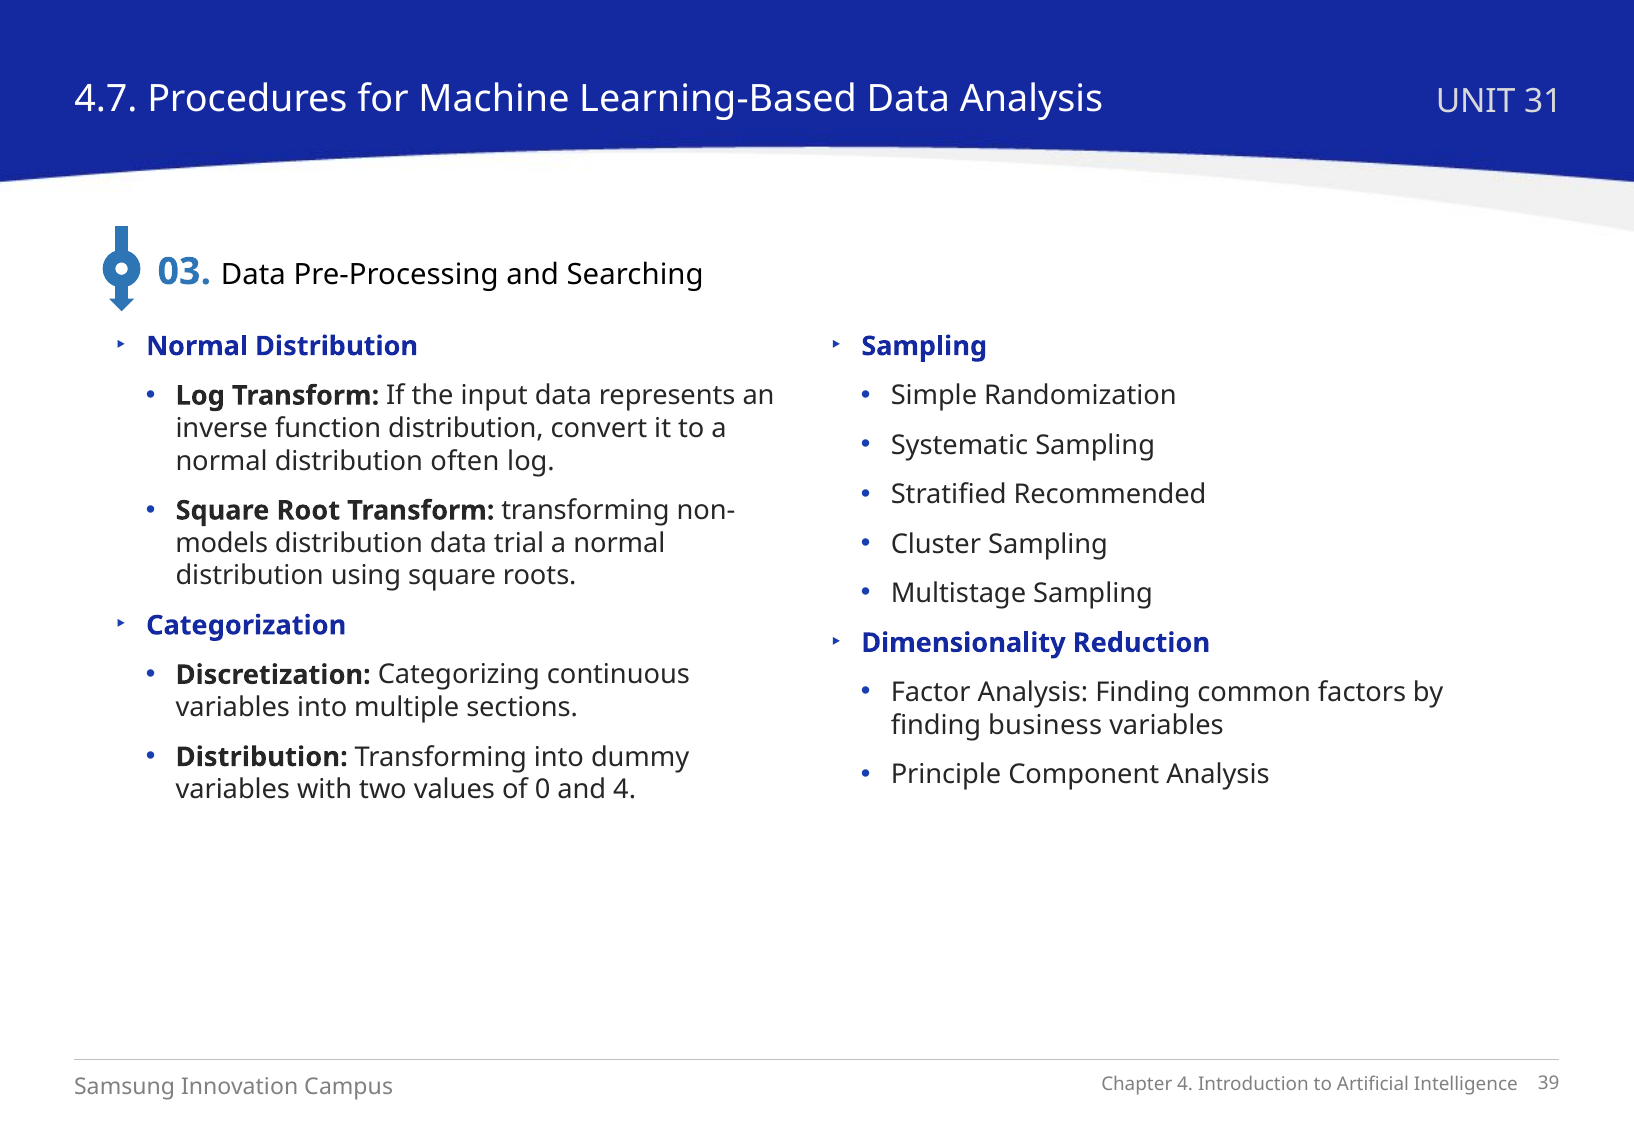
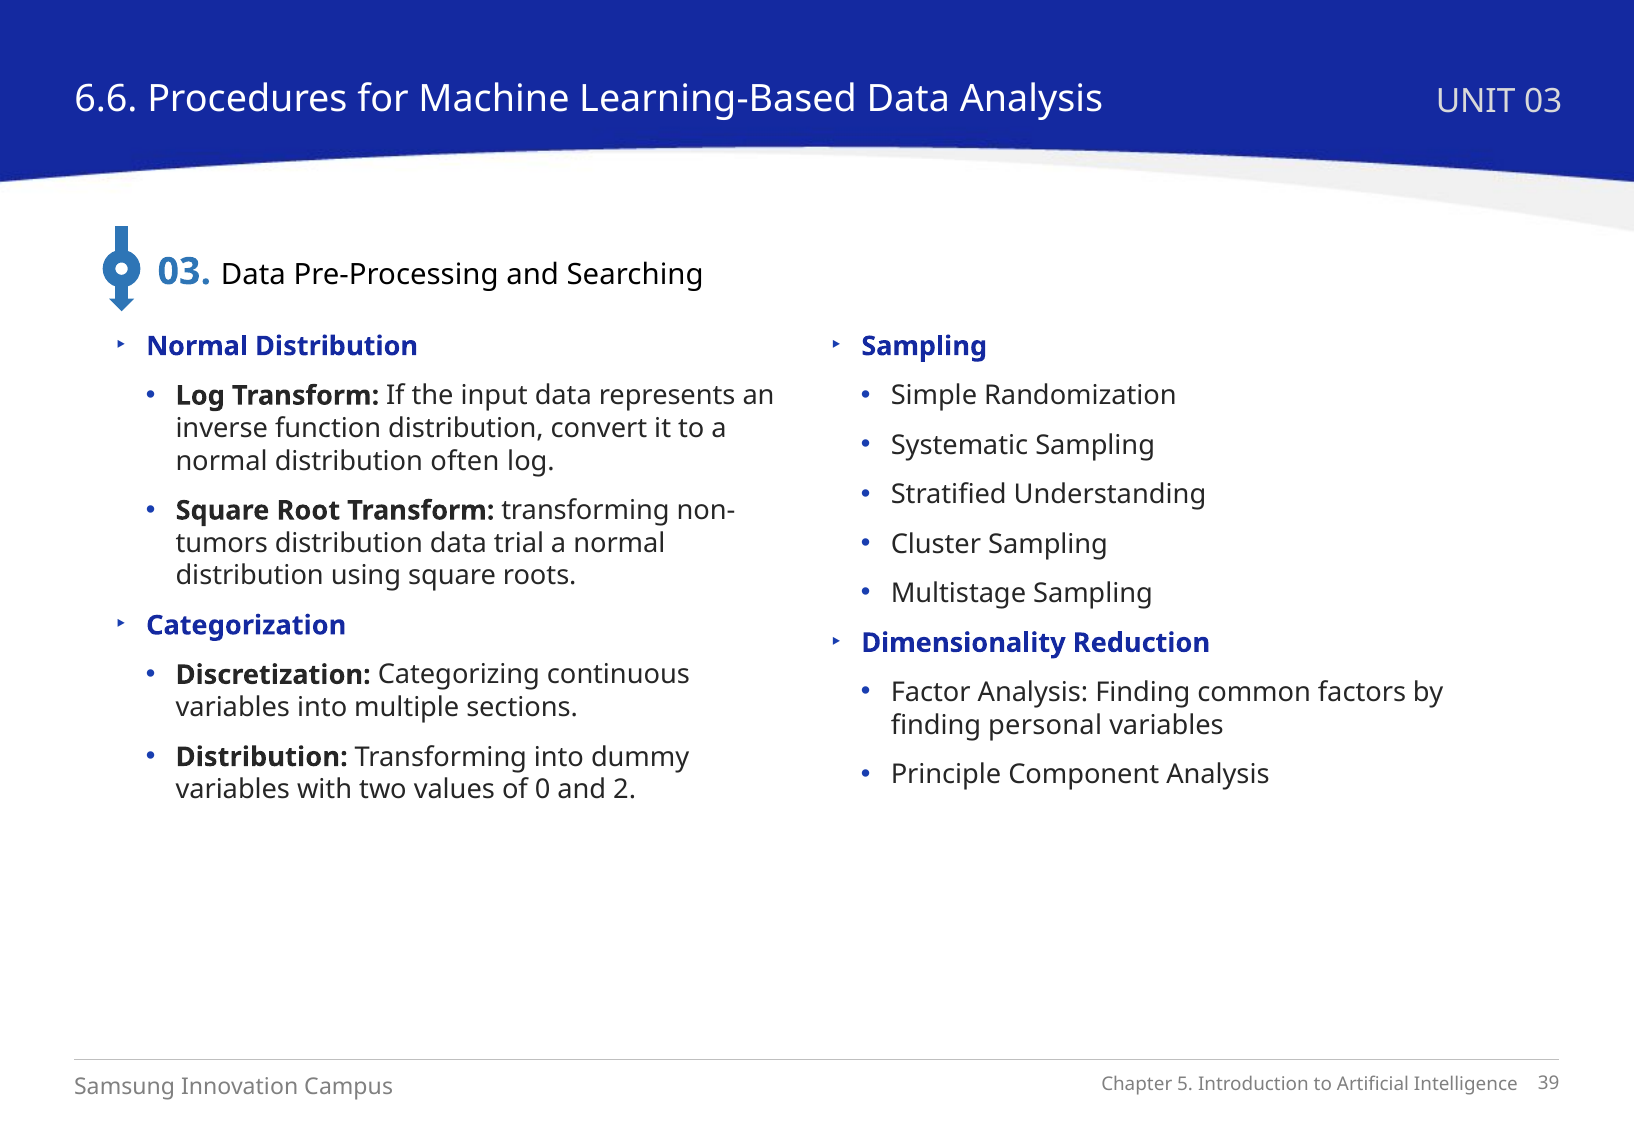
4.7: 4.7 -> 6.6 (106, 99)
UNIT 31: 31 -> 03 (1543, 102)
Recommended: Recommended -> Understanding (1110, 495)
models: models -> tumors (222, 544)
business: business -> personal (1045, 725)
and 4: 4 -> 2 (625, 790)
4: 4 -> 5 (1185, 1085)
